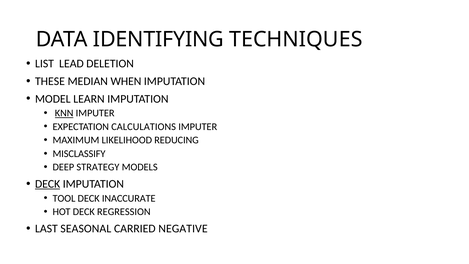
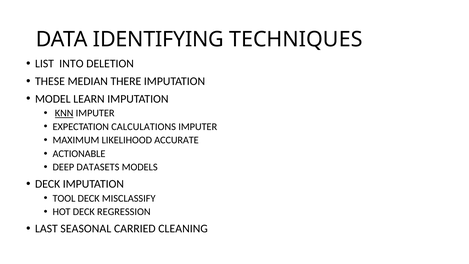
LEAD: LEAD -> INTO (71, 64)
WHEN: WHEN -> THERE (126, 81)
REDUCING: REDUCING -> ACCURATE (177, 140)
MISCLASSIFY: MISCLASSIFY -> ACTIONABLE (79, 154)
STRATEGY: STRATEGY -> DATASETS (98, 167)
DECK underline: present -> none (48, 184)
INACCURATE: INACCURATE -> MISCLASSIFY (129, 198)
NEGATIVE: NEGATIVE -> CLEANING (183, 228)
